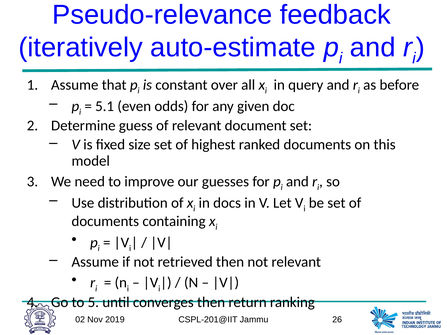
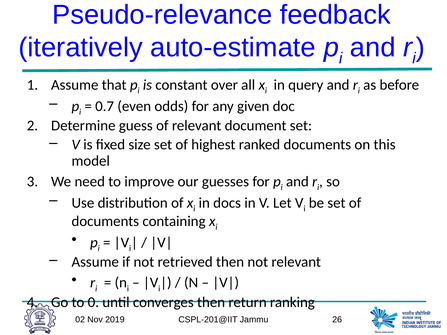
5.1: 5.1 -> 0.7 (105, 106)
5: 5 -> 0 (93, 302)
